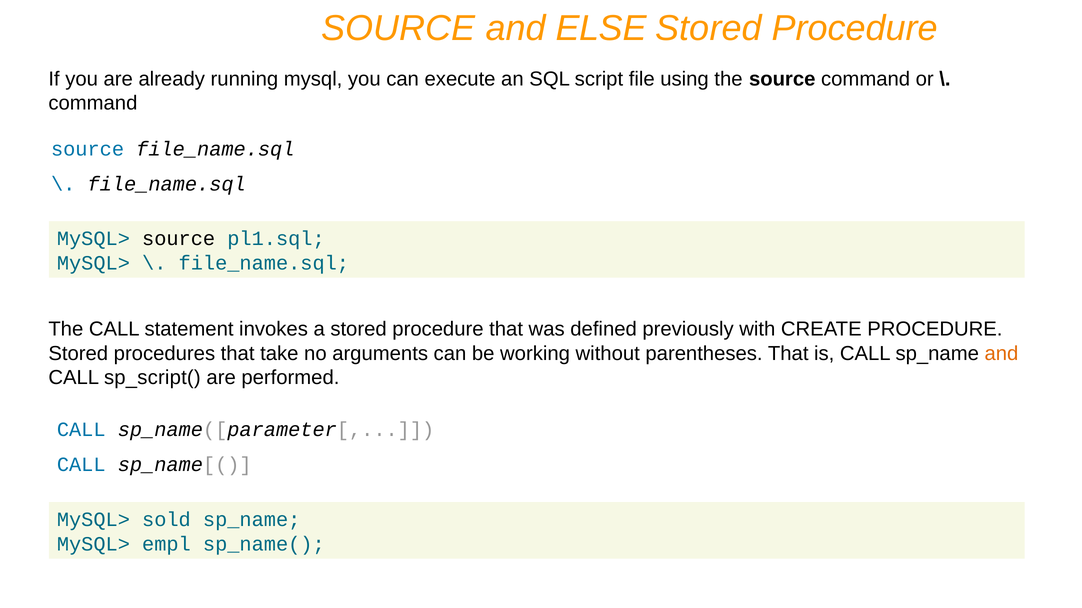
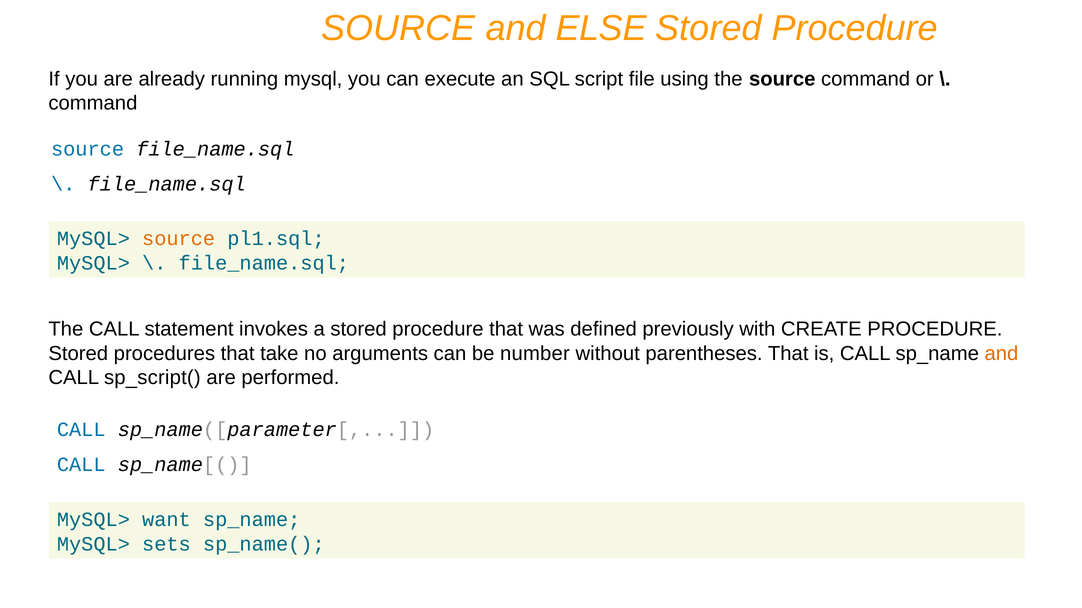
source colour: black -> orange (179, 239)
working: working -> number (535, 354)
sold: sold -> want (166, 520)
empl: empl -> sets (166, 544)
